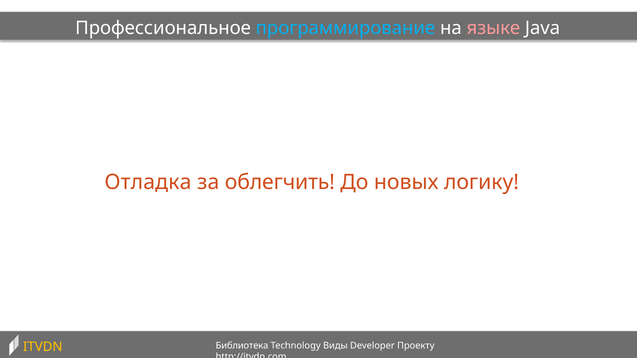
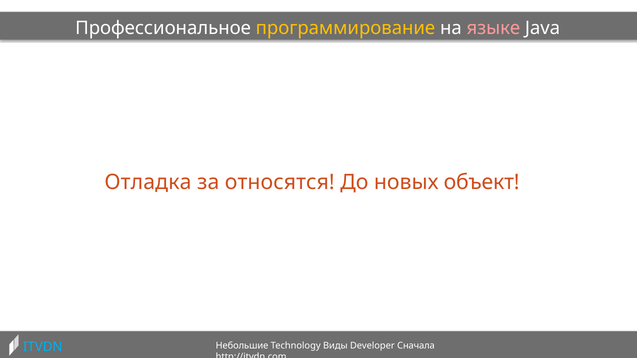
программирование colour: light blue -> yellow (345, 28)
облегчить: облегчить -> относятся (280, 183)
логику: логику -> объект (482, 183)
Библиотека: Библиотека -> Небольшие (242, 346)
Проекту: Проекту -> Сначала (416, 346)
ITVDN colour: yellow -> light blue (43, 347)
